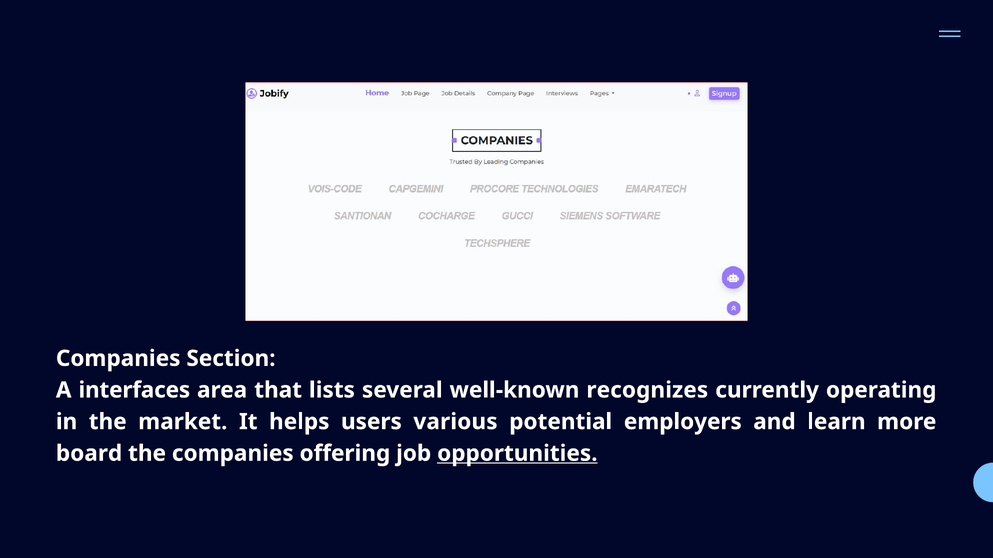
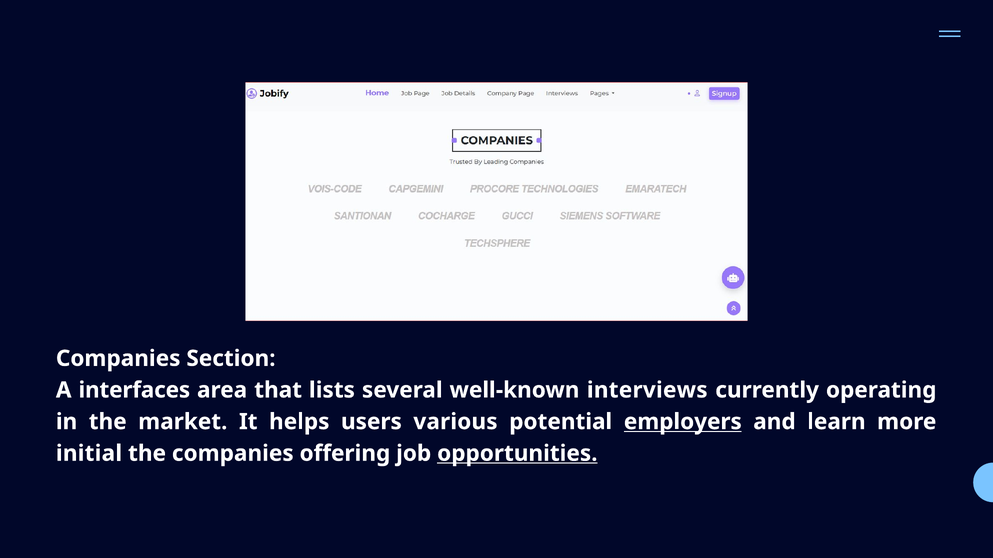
recognizes: recognizes -> interviews (647, 390)
employers underline: none -> present (683, 422)
board: board -> initial (89, 454)
